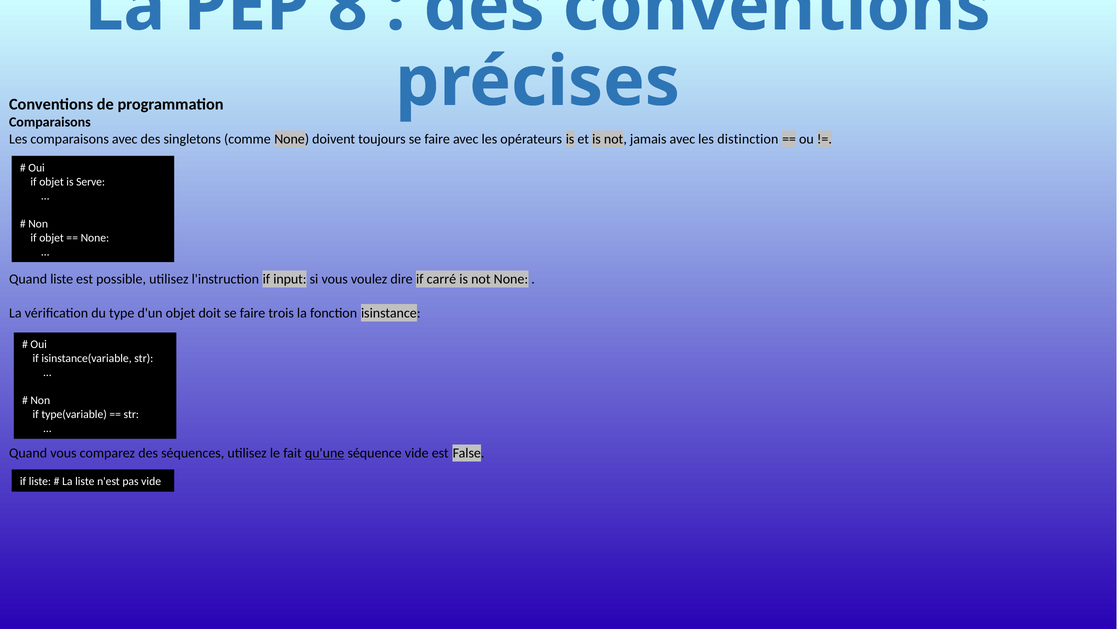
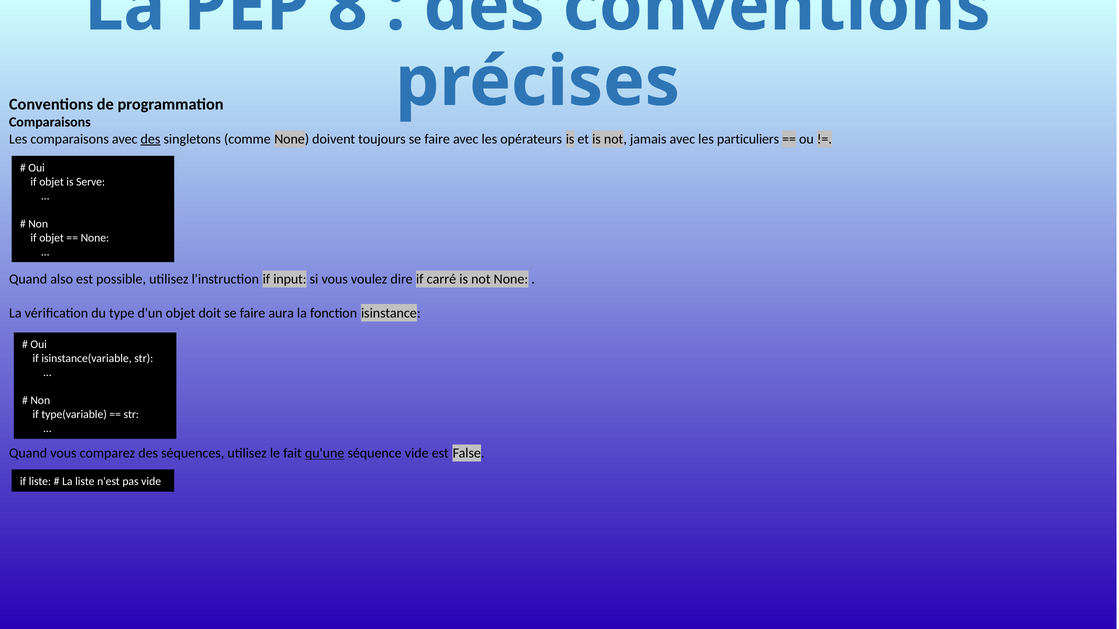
des underline: none -> present (151, 139)
distinction: distinction -> particuliers (748, 139)
Quand liste: liste -> also (62, 280)
trois: trois -> aura (281, 313)
